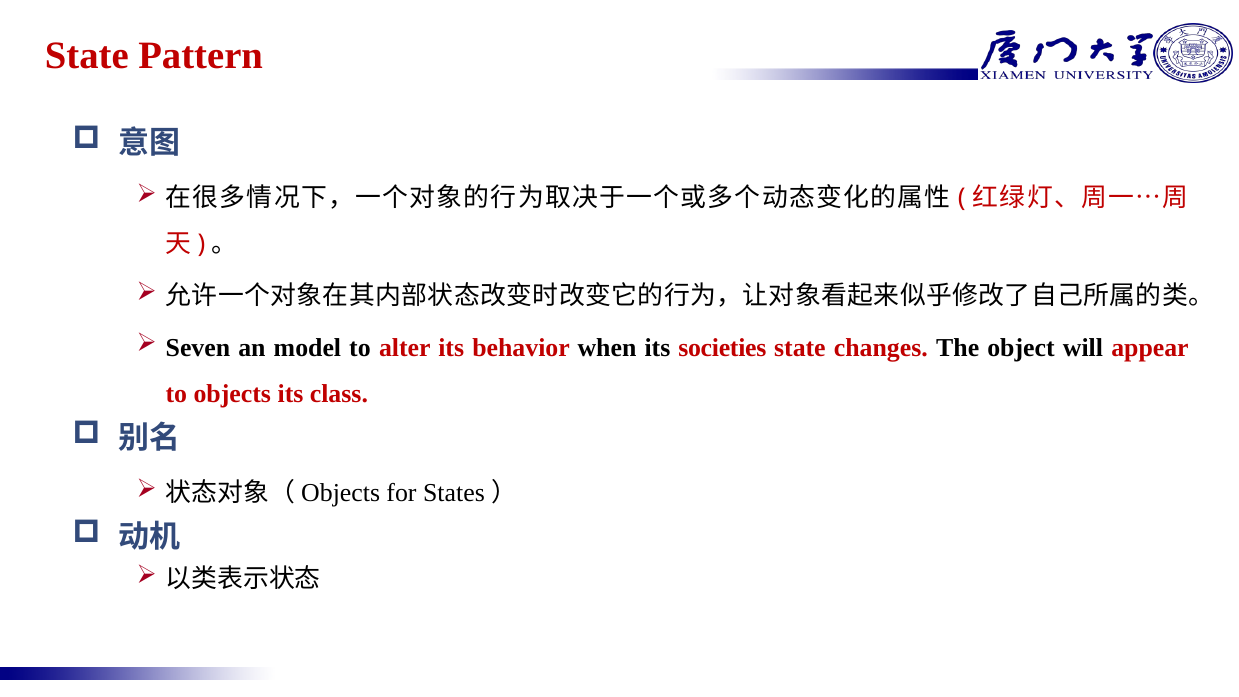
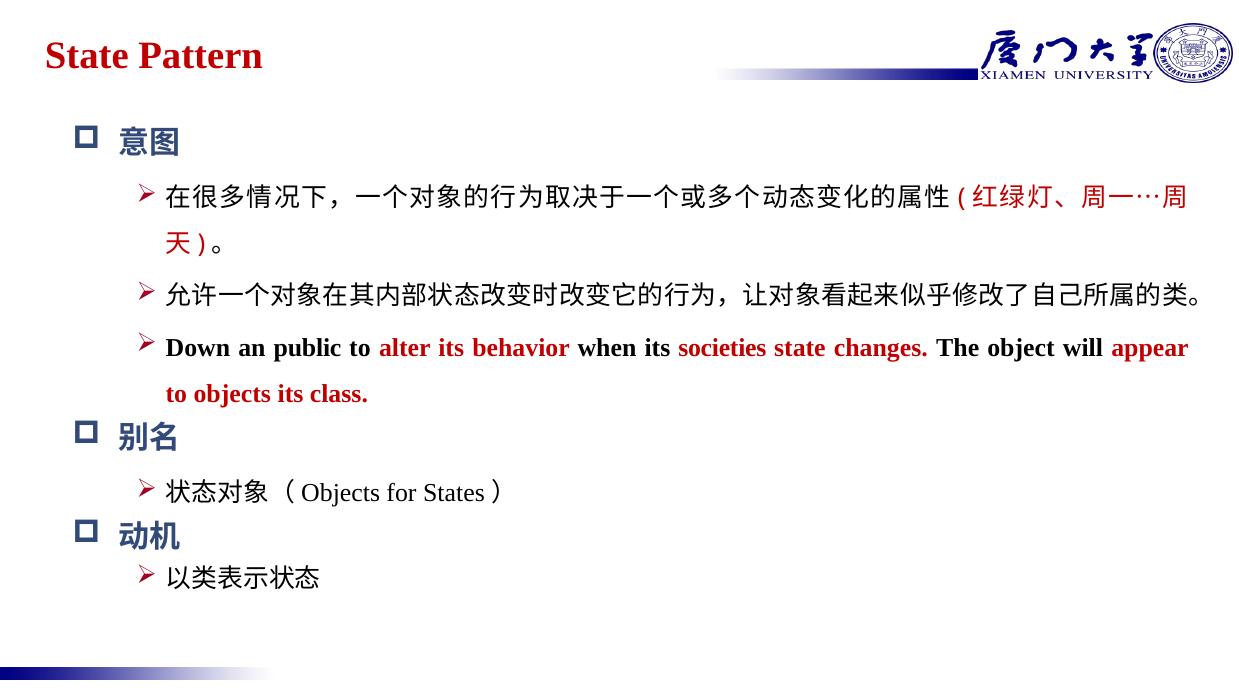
Seven: Seven -> Down (198, 348)
model: model -> public (308, 348)
